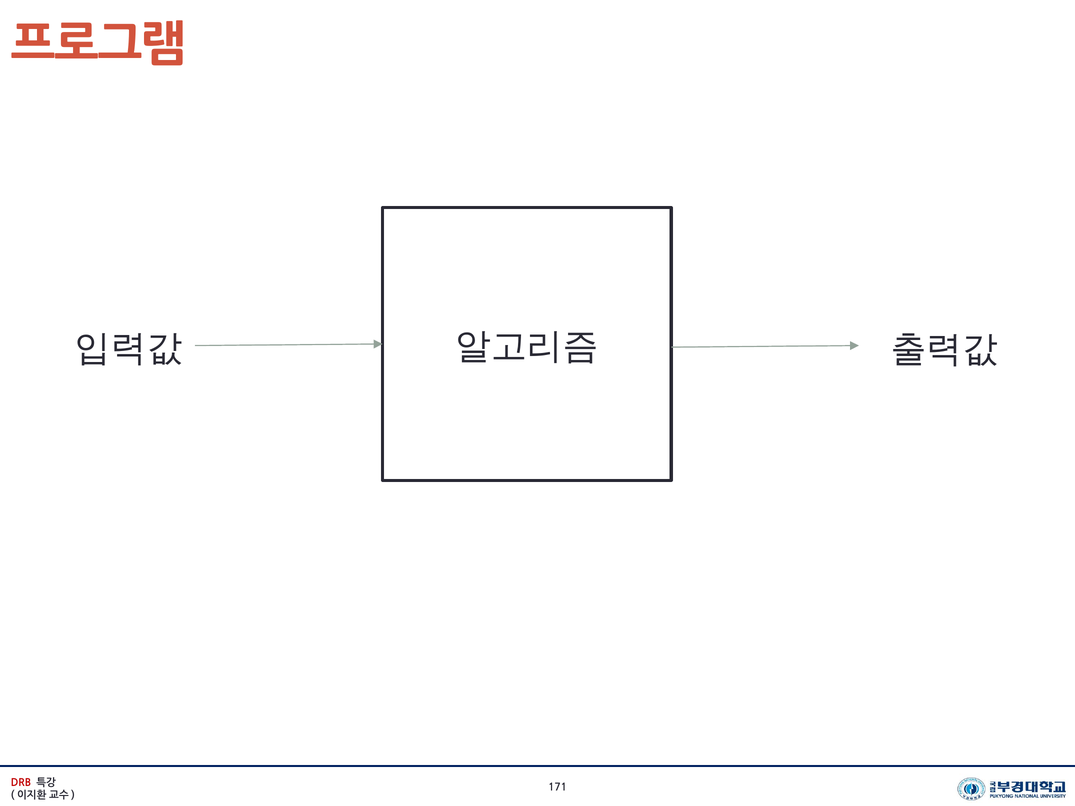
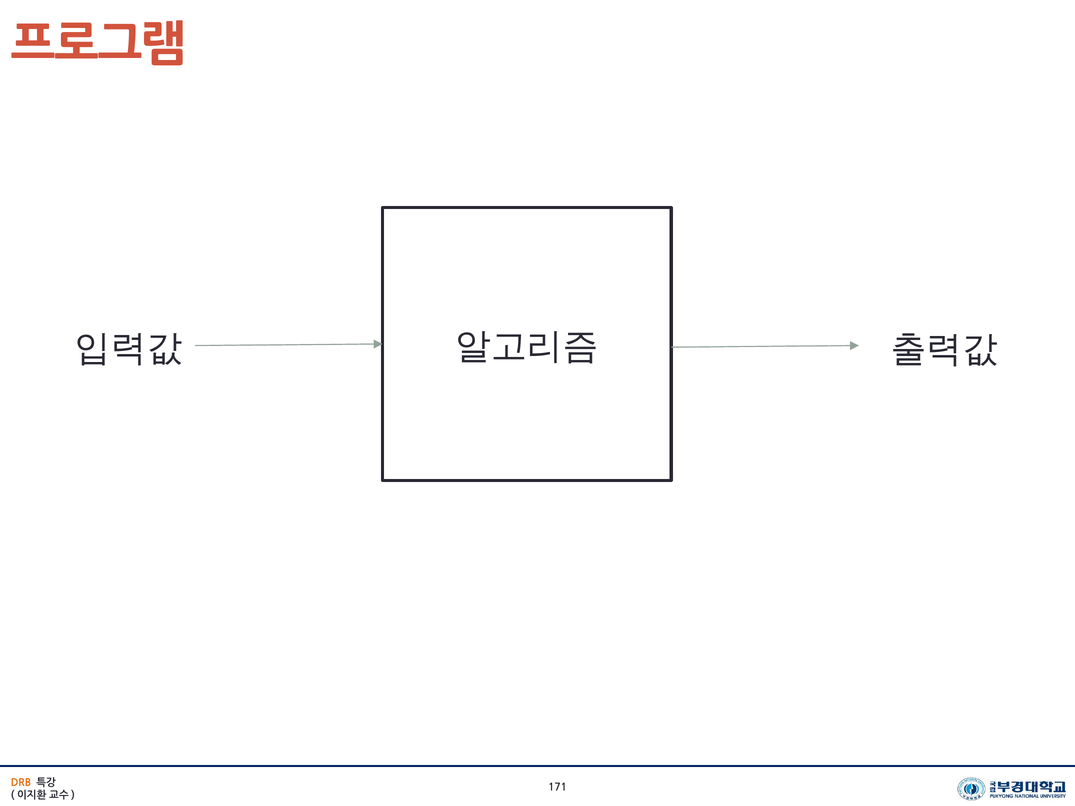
DRB colour: red -> orange (21, 783)
